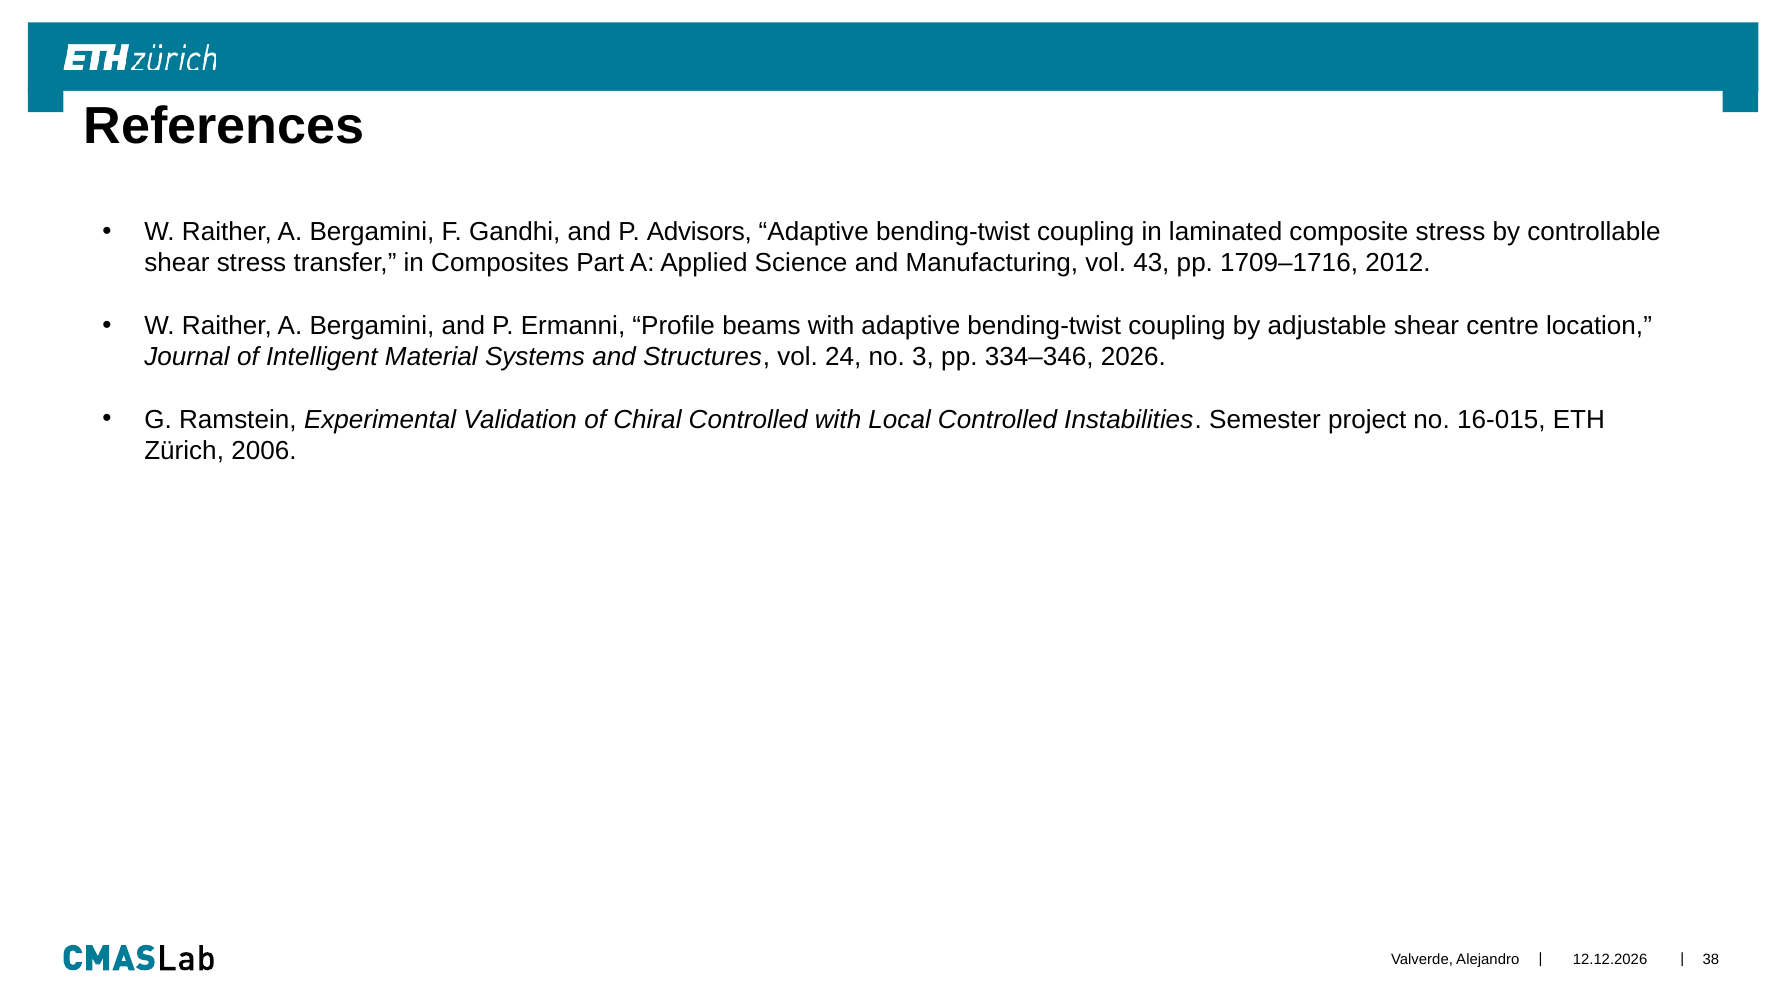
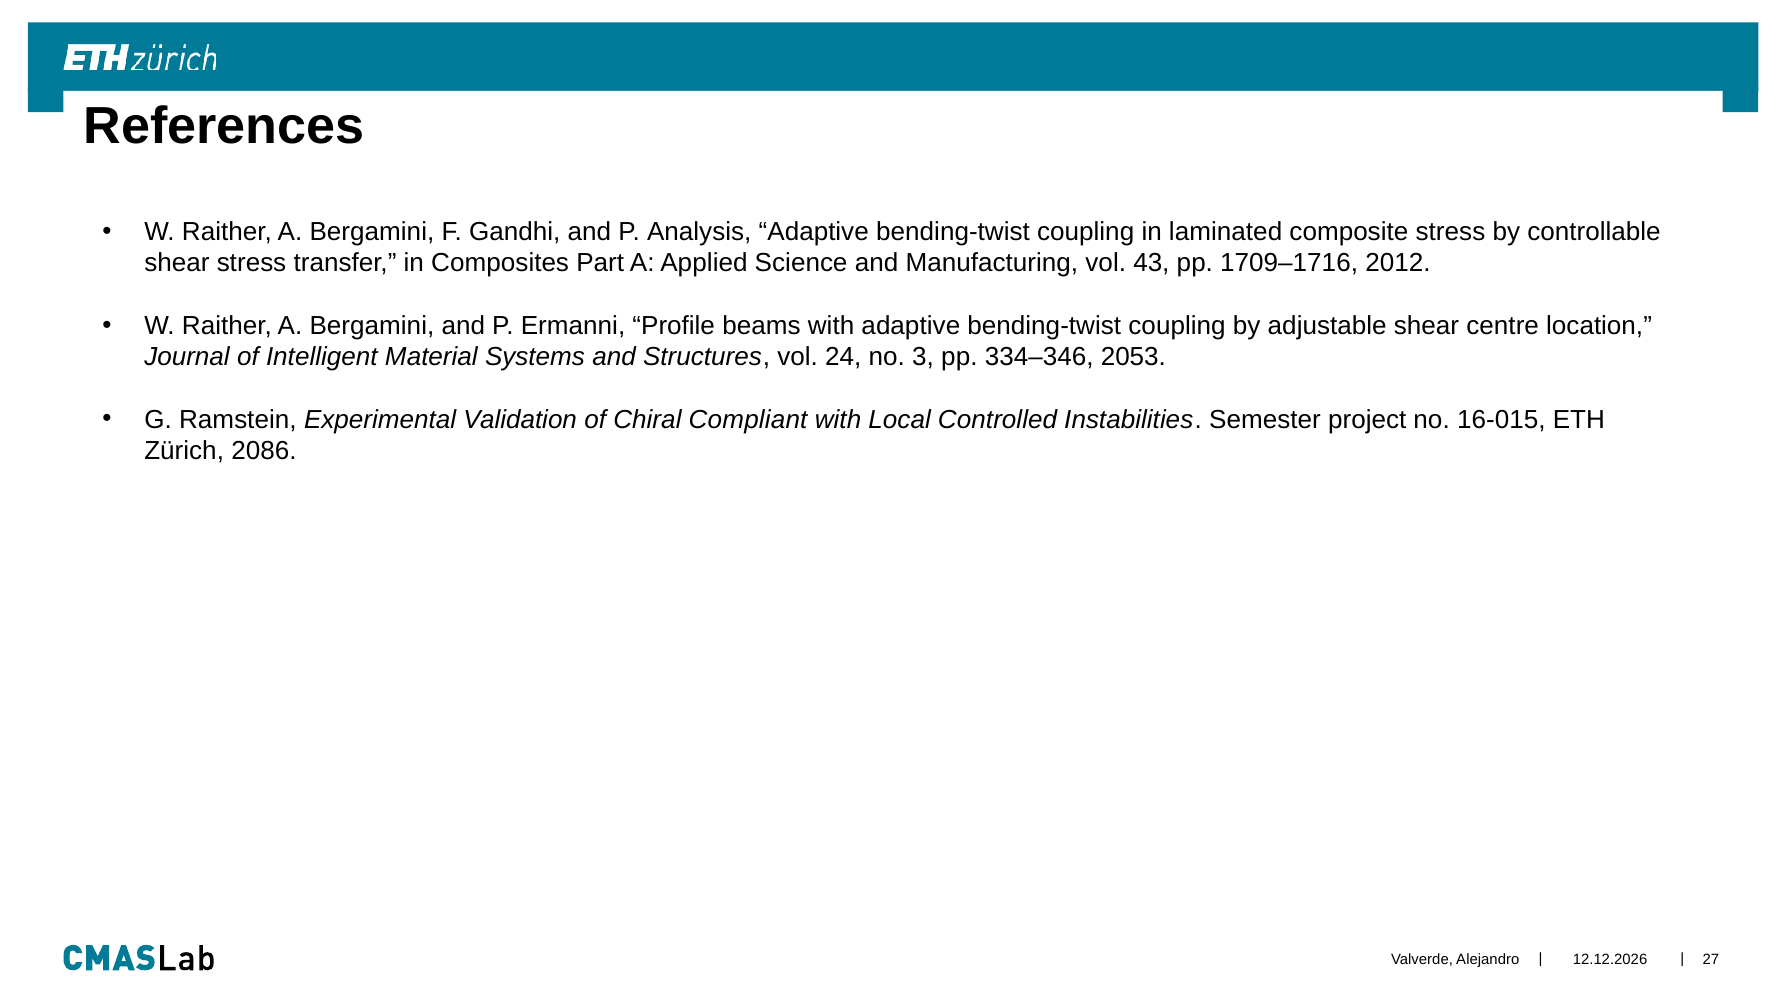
Advisors: Advisors -> Analysis (699, 232)
2026: 2026 -> 2053 (1133, 357)
Chiral Controlled: Controlled -> Compliant (748, 420)
2006: 2006 -> 2086 (264, 451)
38: 38 -> 27 (1711, 960)
